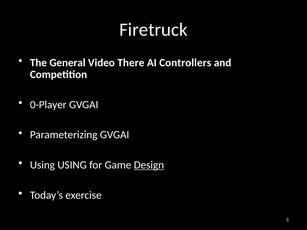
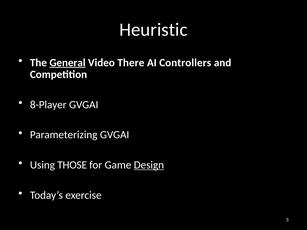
Firetruck: Firetruck -> Heuristic (153, 30)
General underline: none -> present (68, 63)
0-Player: 0-Player -> 8-Player (48, 105)
Using USING: USING -> THOSE (72, 165)
